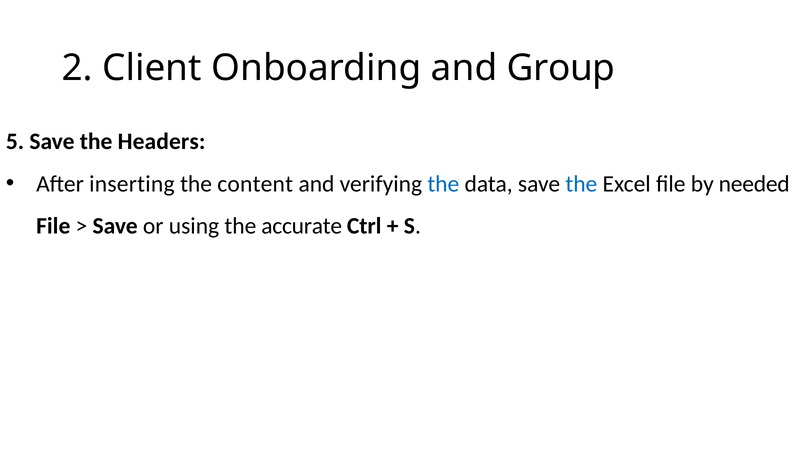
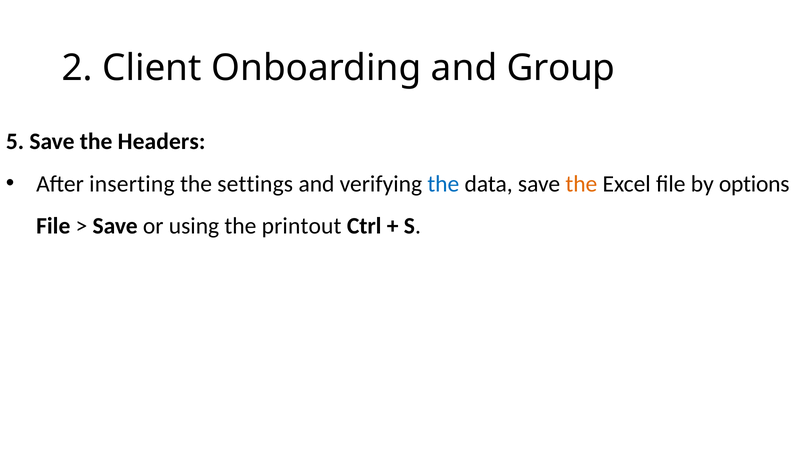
content: content -> settings (255, 184)
the colour: blue -> orange (581, 184)
needed: needed -> options (754, 184)
accurate: accurate -> printout (302, 226)
